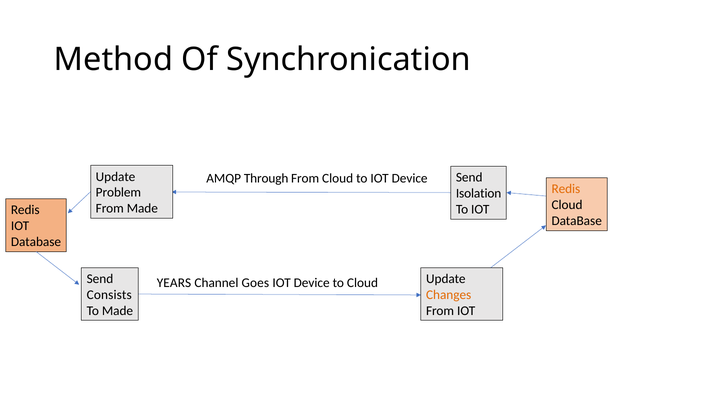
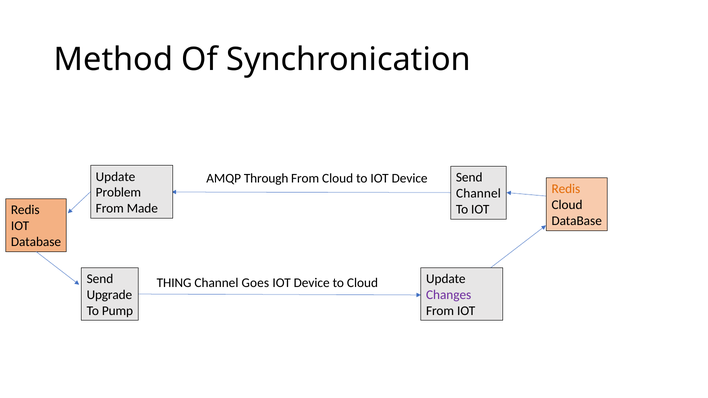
Isolation: Isolation -> Channel (478, 194)
YEARS: YEARS -> THING (174, 283)
Consists: Consists -> Upgrade (109, 295)
Changes colour: orange -> purple (449, 295)
To Made: Made -> Pump (117, 311)
